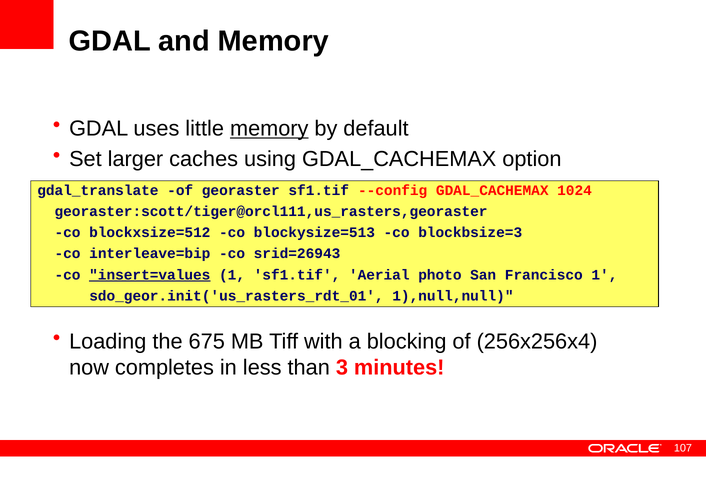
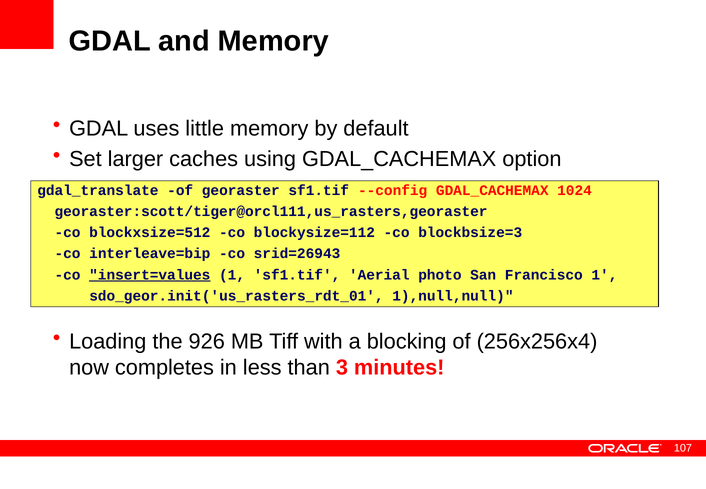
memory underline: present -> none (269, 129)
blockysize=513: blockysize=513 -> blockysize=112 (314, 232)
675: 675 -> 926 (207, 341)
